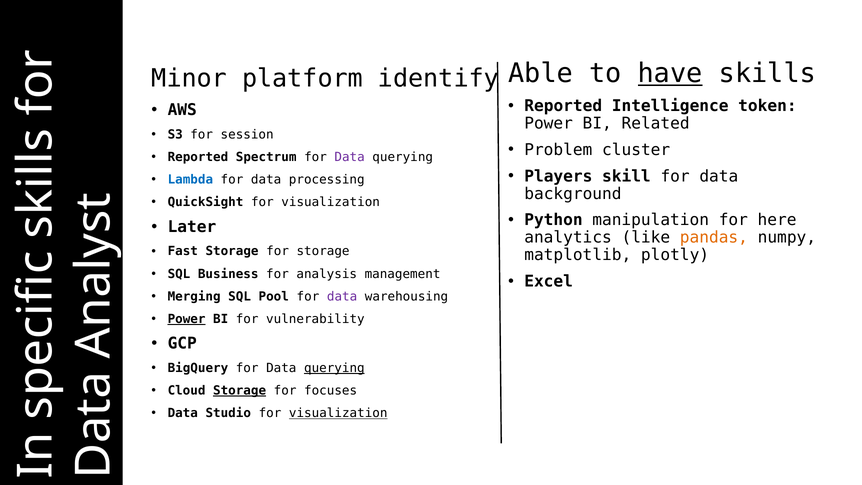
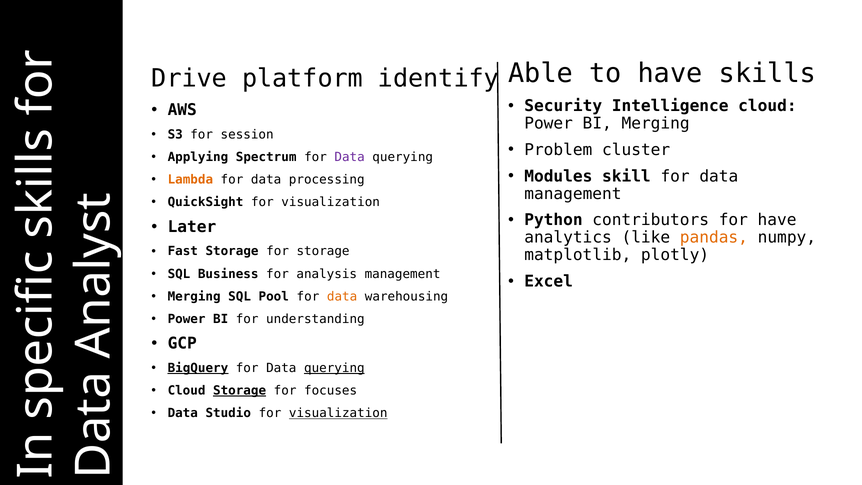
have underline: present -> none (670, 73)
Minor: Minor -> Drive (189, 79)
Reported: Reported -> Security (563, 106)
Intelligence token: token -> cloud (767, 106)
BI Related: Related -> Merging (656, 123)
Reported: Reported -> Applying (198, 157)
Players: Players -> Modules (558, 176)
Lambda colour: blue -> orange (190, 180)
background: background -> management (573, 194)
manipulation: manipulation -> contributors (651, 220)
for here: here -> have (777, 220)
data colour: purple -> orange (342, 296)
Power underline: present -> none (187, 319)
vulnerability: vulnerability -> understanding (315, 319)
BigQuery underline: none -> present (198, 368)
